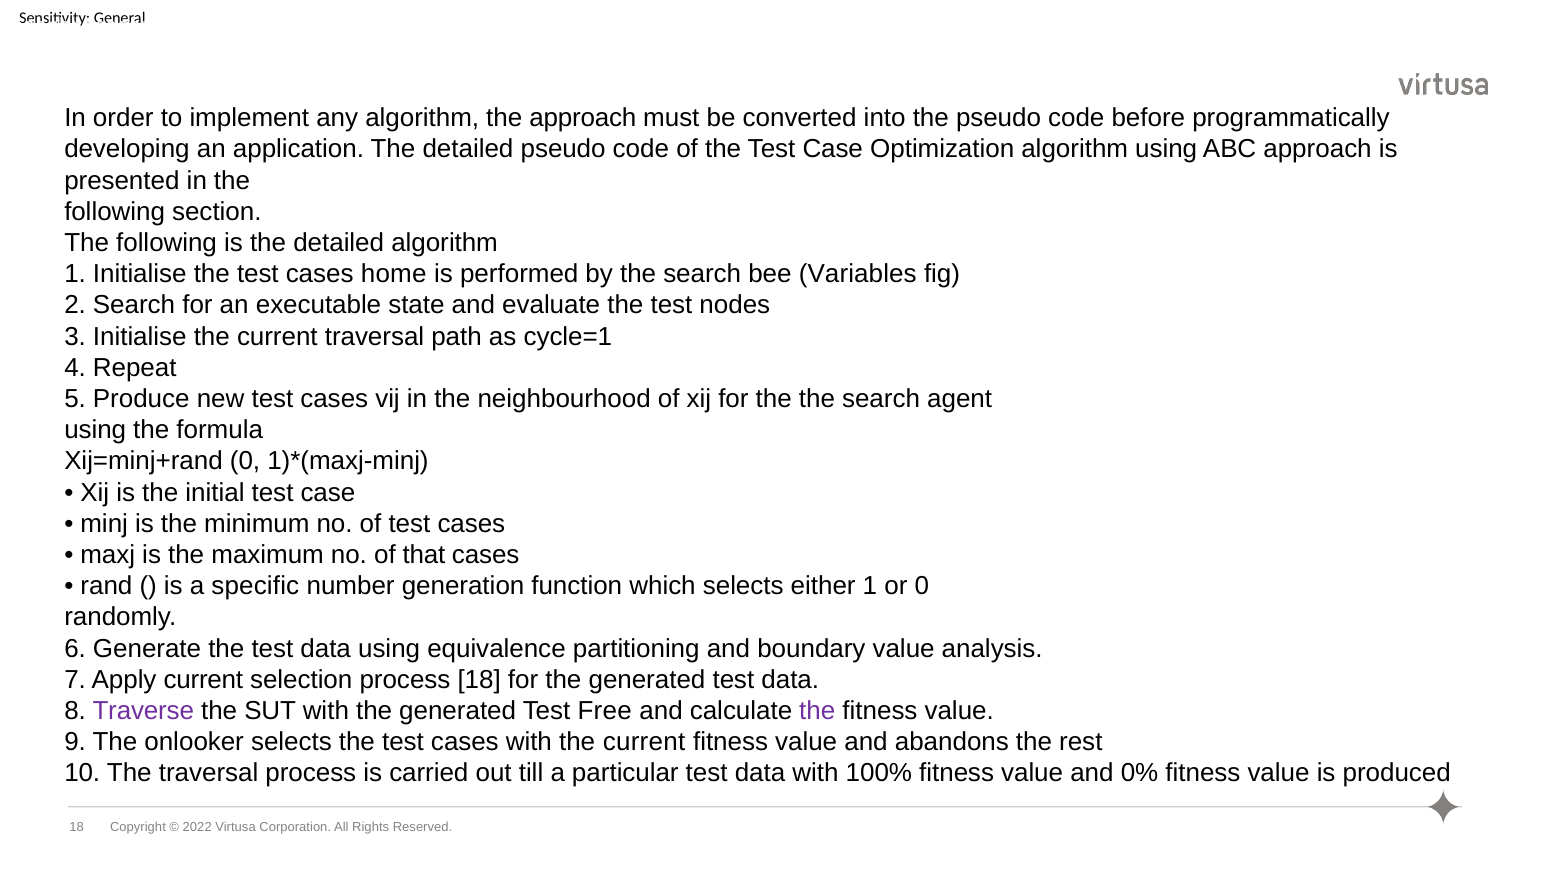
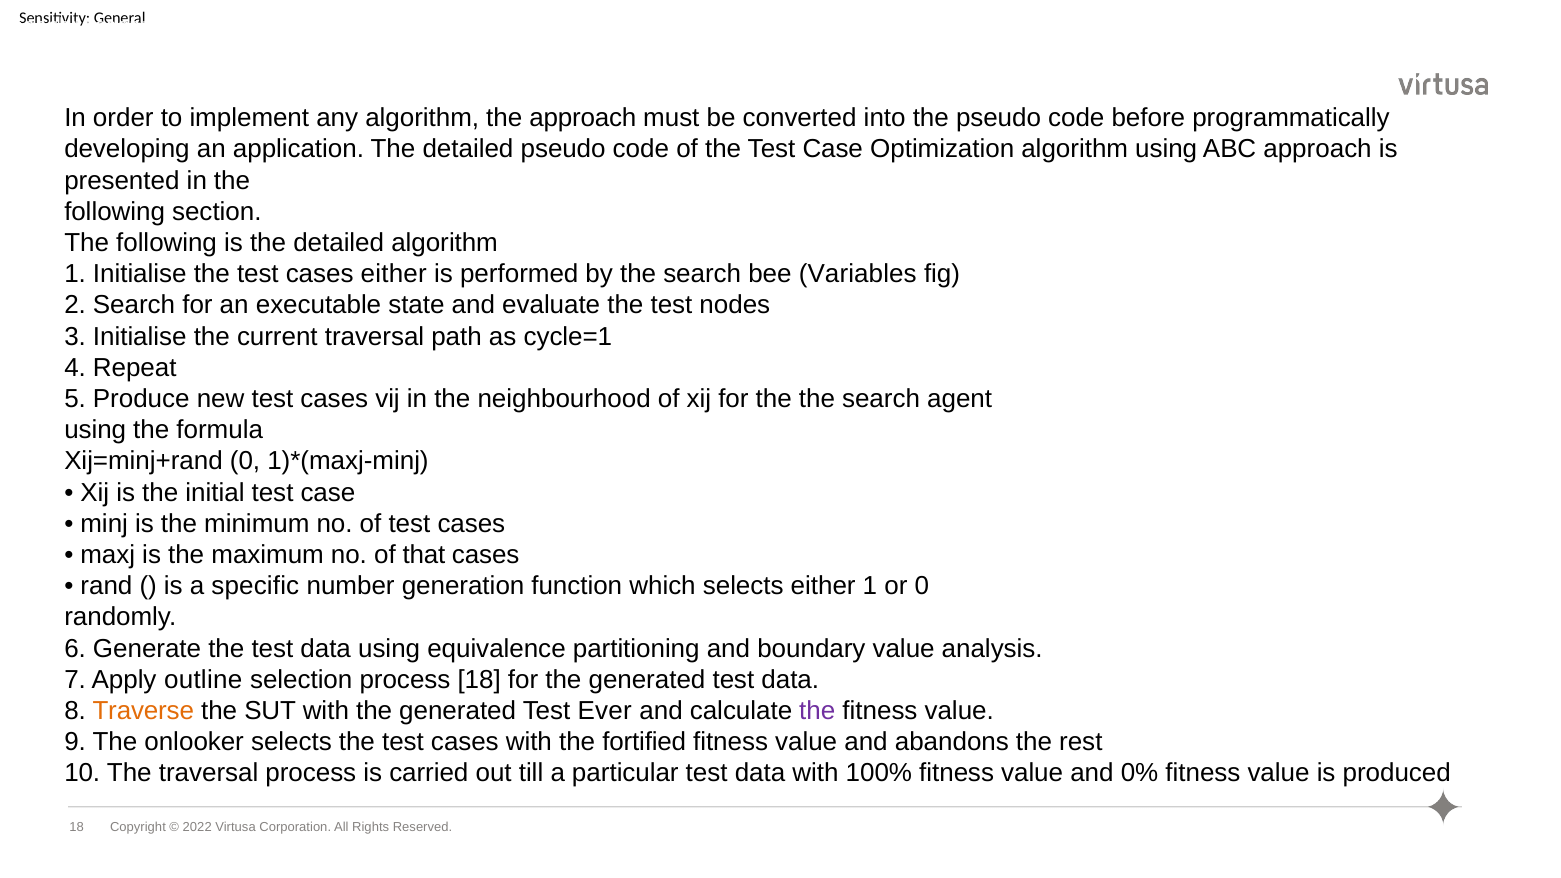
cases home: home -> either (394, 274)
Apply current: current -> outline (203, 680)
Traverse colour: purple -> orange (143, 711)
Free: Free -> Ever (605, 711)
with the current: current -> fortified (644, 742)
